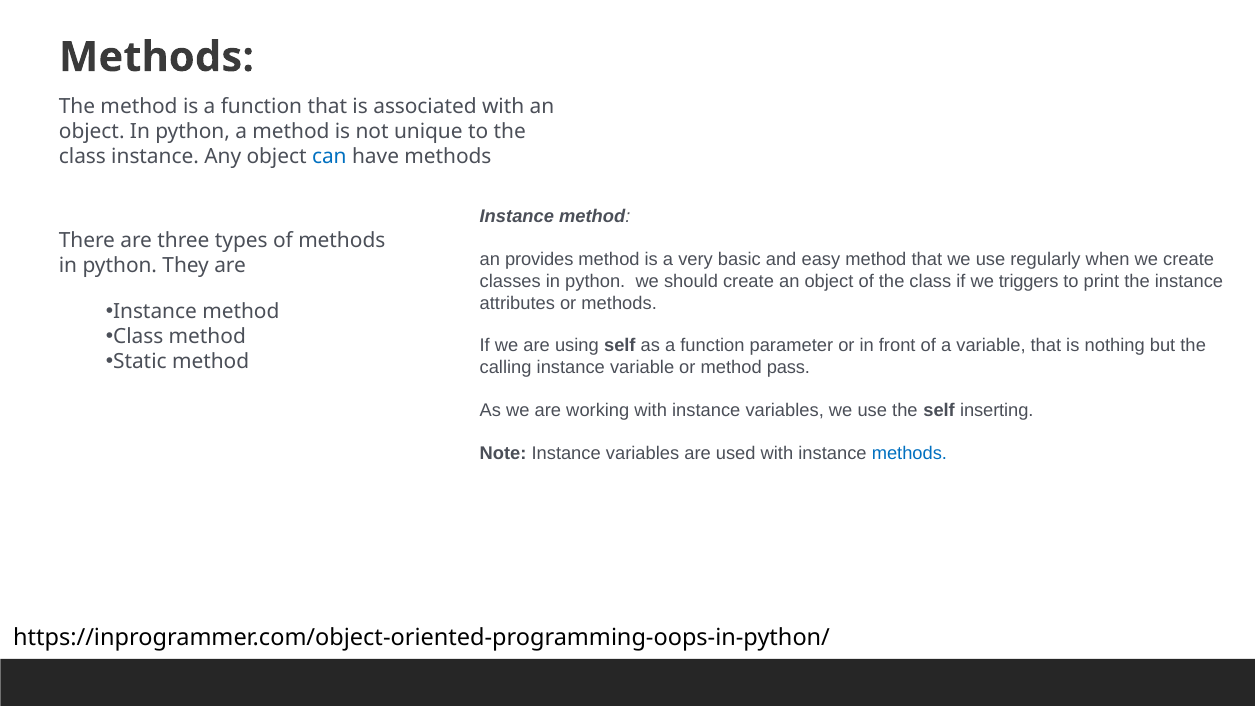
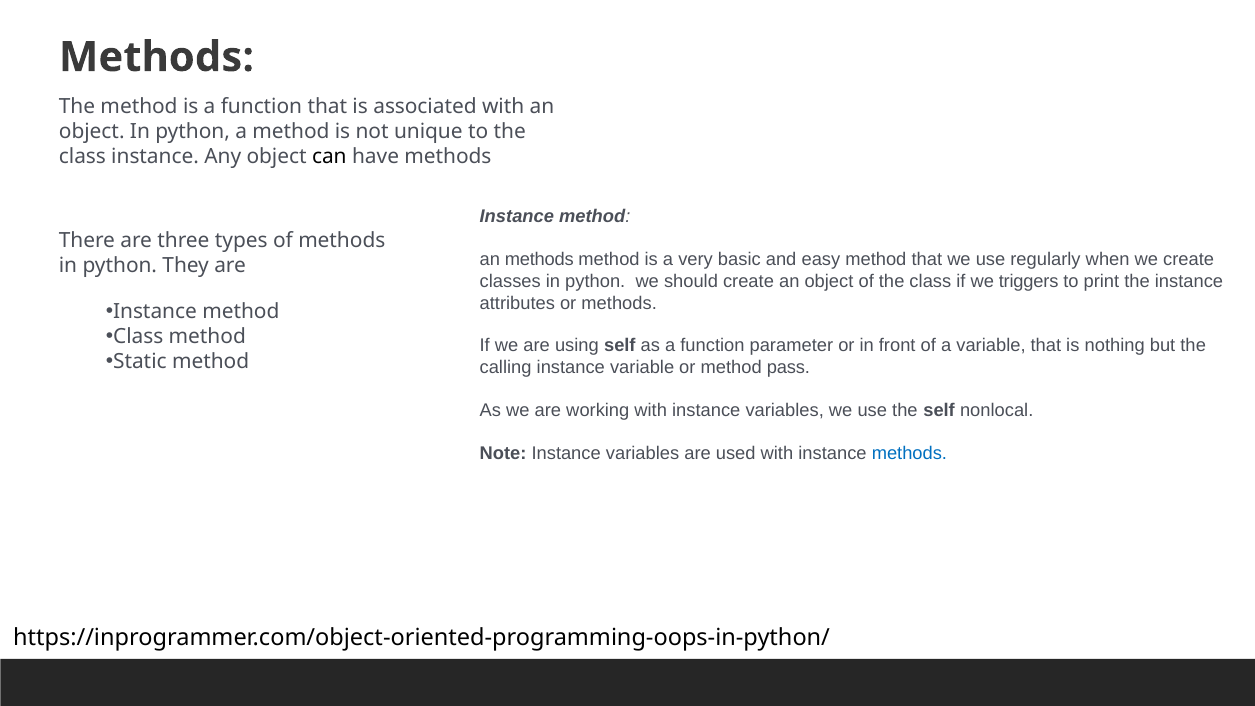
can colour: blue -> black (329, 157)
an provides: provides -> methods (539, 259)
inserting: inserting -> nonlocal (997, 411)
